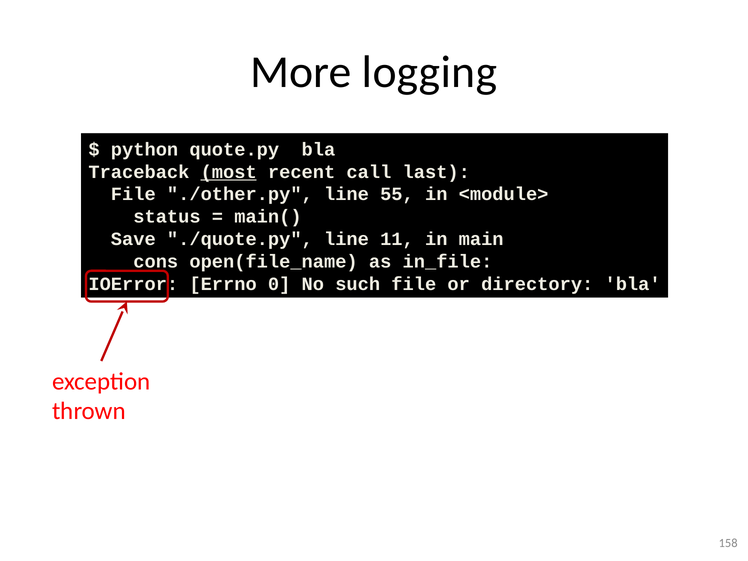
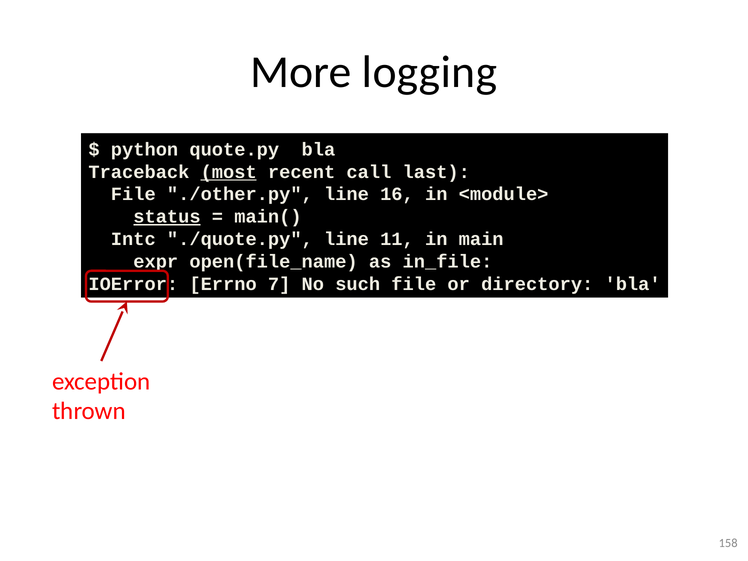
55: 55 -> 16 (397, 194)
status underline: none -> present (167, 217)
Save: Save -> Intc (133, 239)
cons: cons -> expr (156, 262)
0: 0 -> 7 (279, 284)
